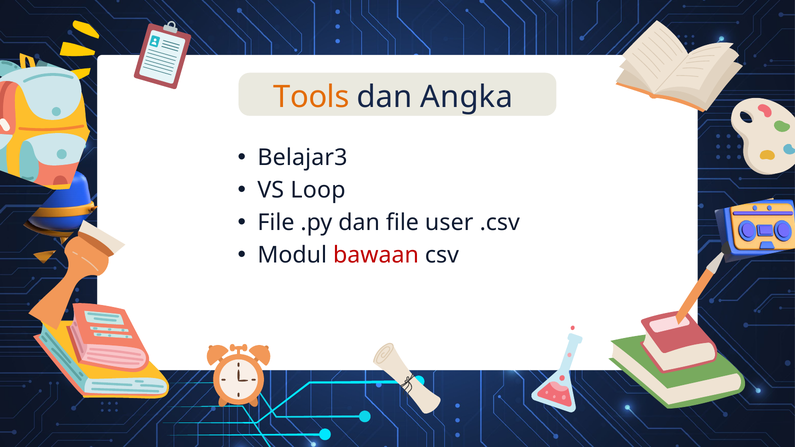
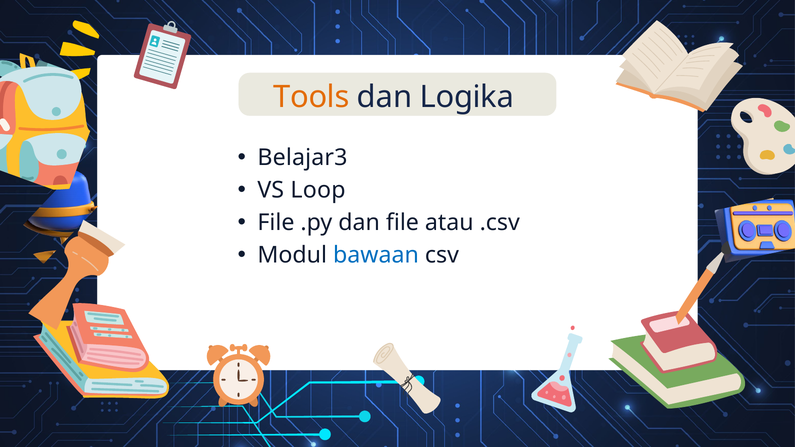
Angka: Angka -> Logika (467, 97)
user: user -> atau (449, 223)
bawaan colour: red -> blue (376, 255)
